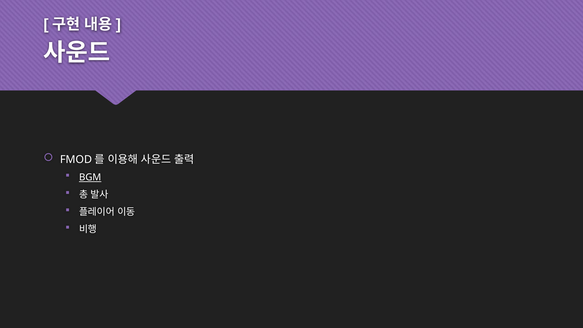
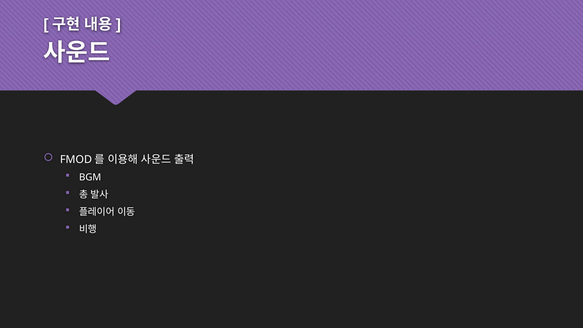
BGM underline: present -> none (90, 177)
